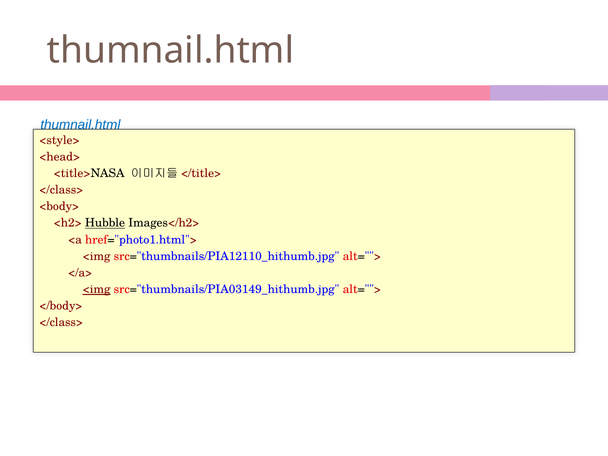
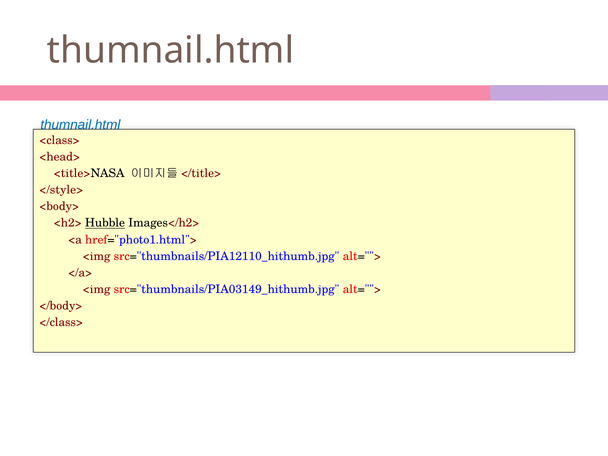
<style>: <style> -> <class> (60, 140)
</class>: </class> -> </style> (61, 190)
<img underline: present -> none (97, 289)
